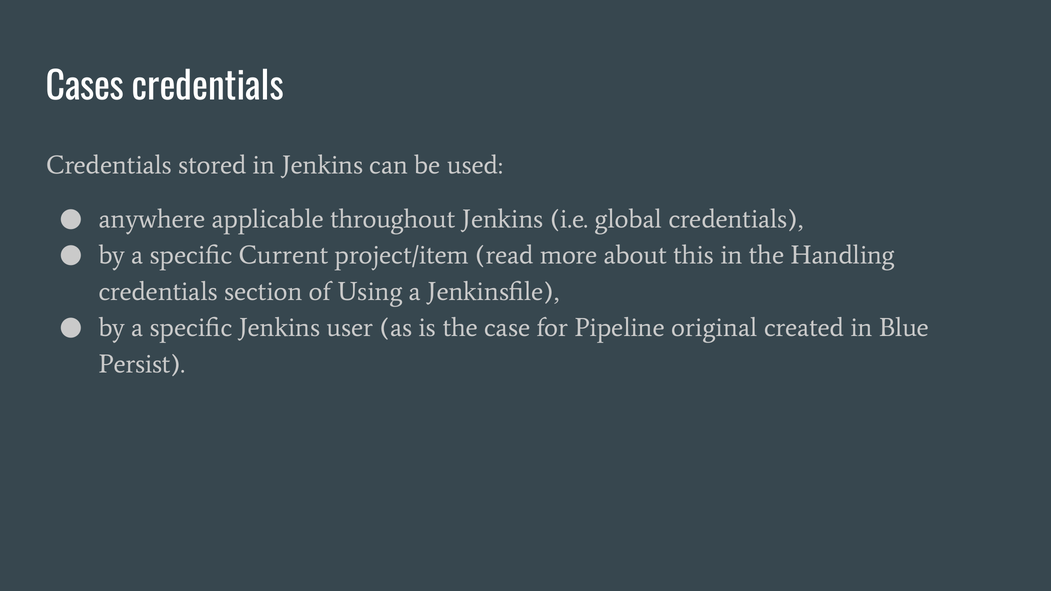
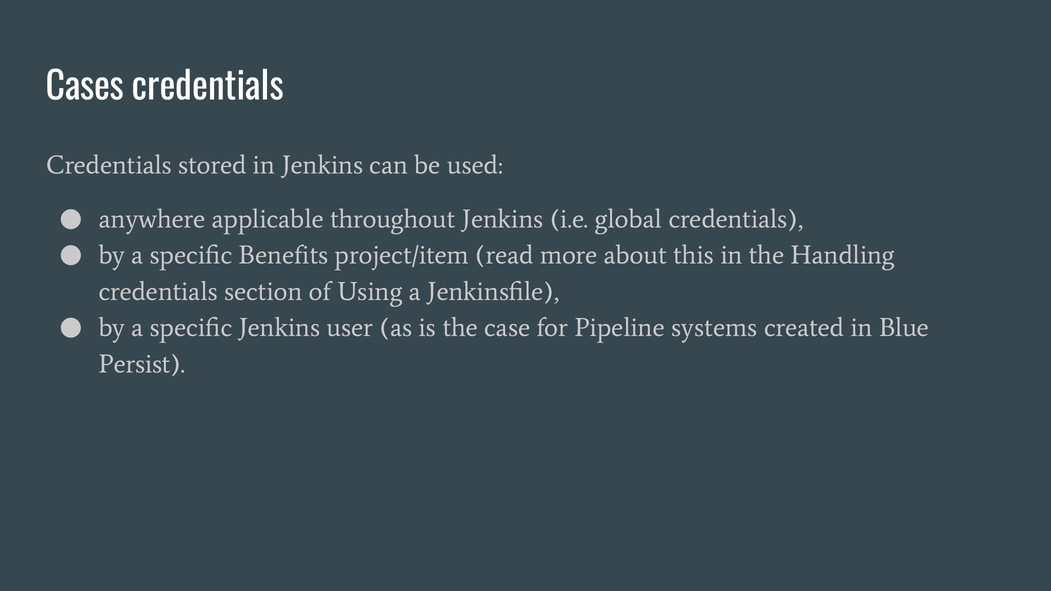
Current: Current -> Benefits (284, 255)
original: original -> systems (714, 328)
